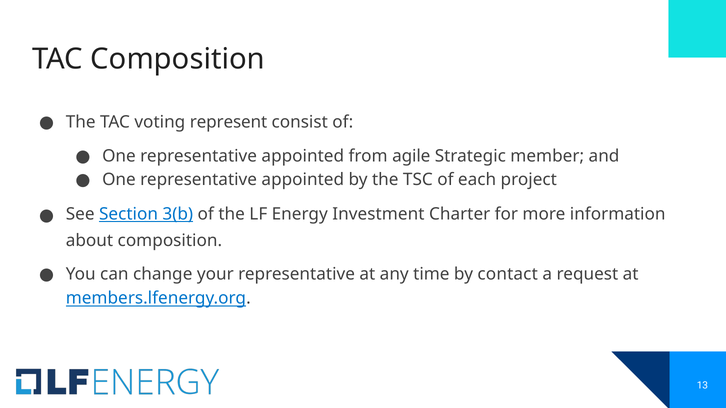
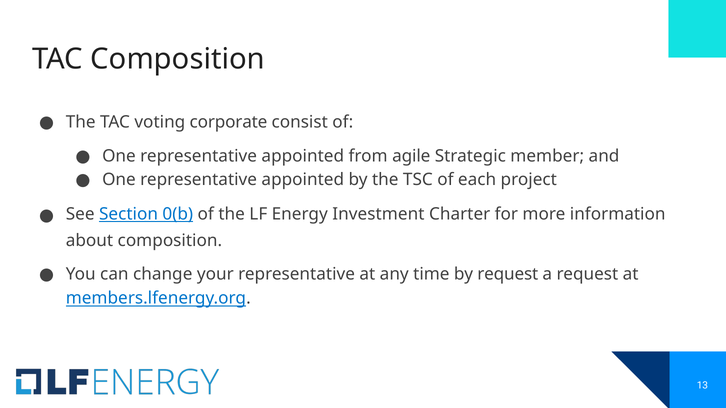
represent: represent -> corporate (229, 122)
3(b: 3(b -> 0(b (178, 214)
by contact: contact -> request (508, 274)
